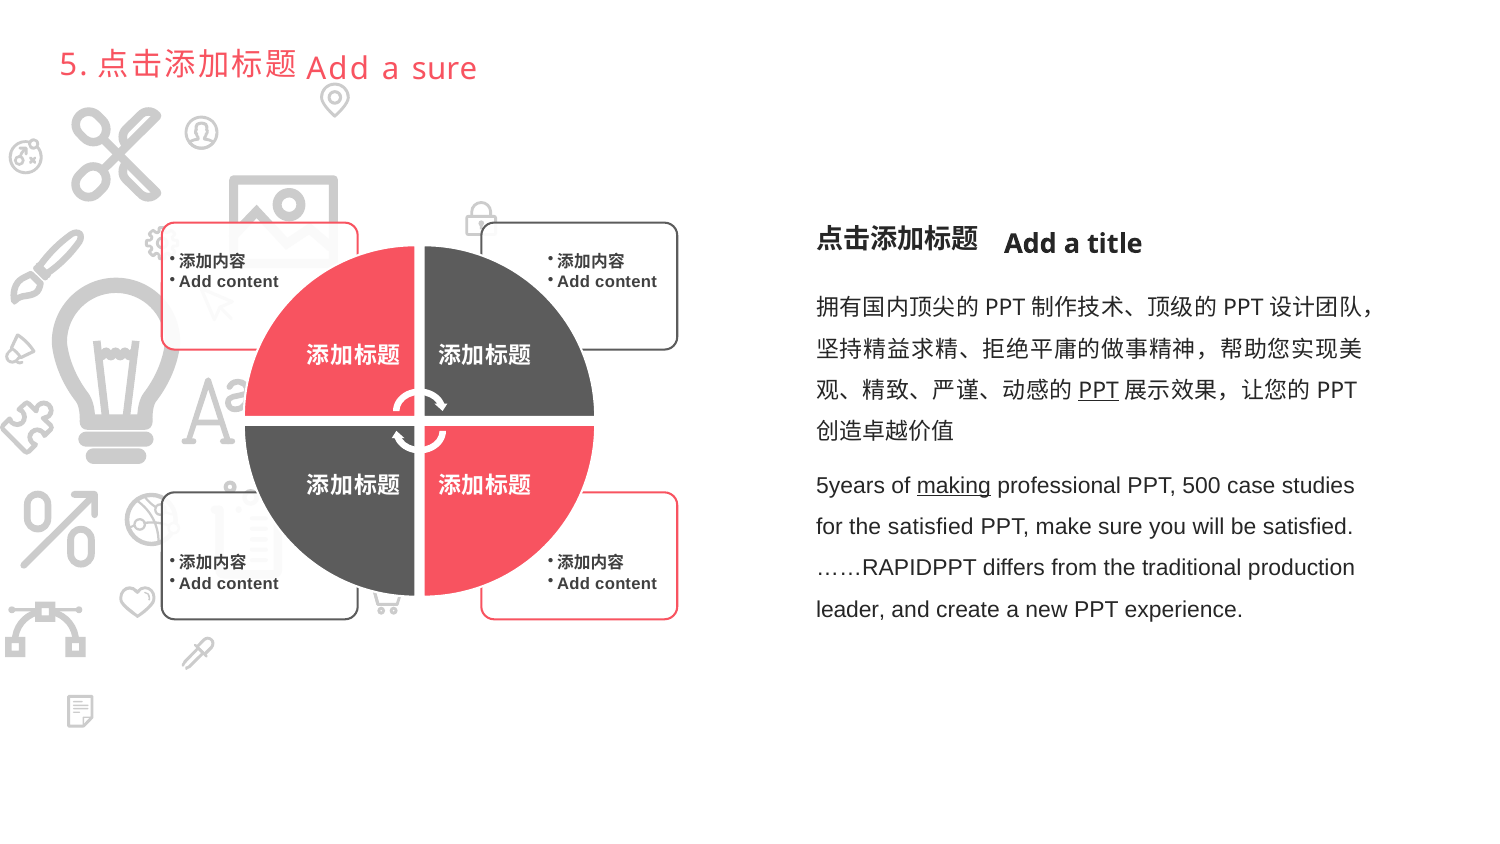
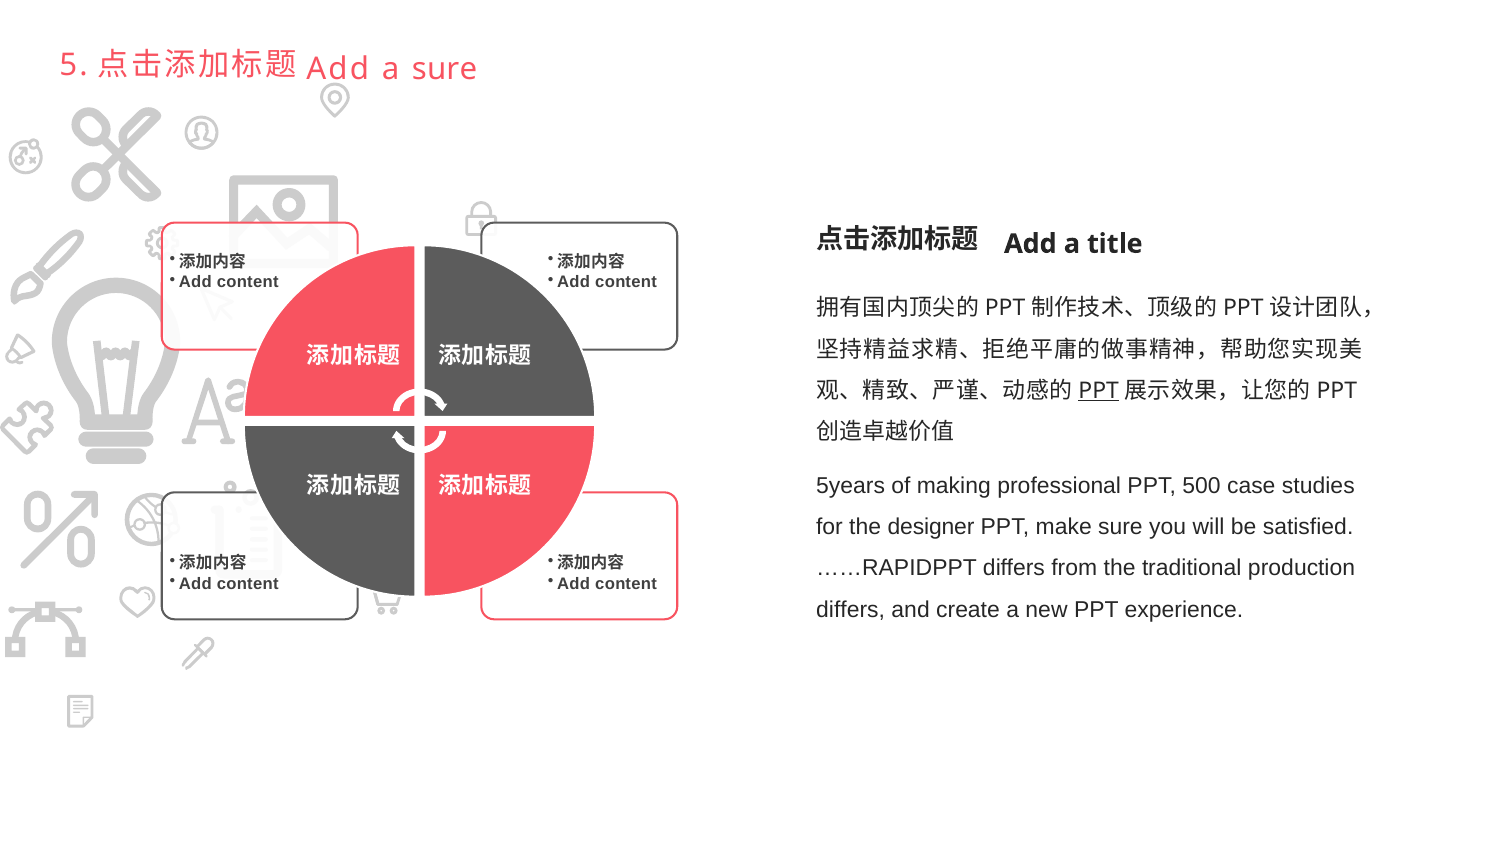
making underline: present -> none (954, 485)
the satisfied: satisfied -> designer (931, 527)
leader: leader -> differs (851, 609)
